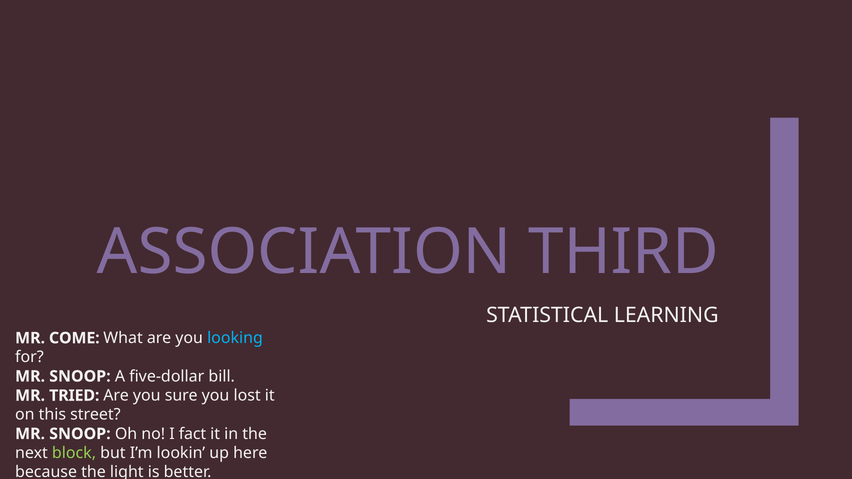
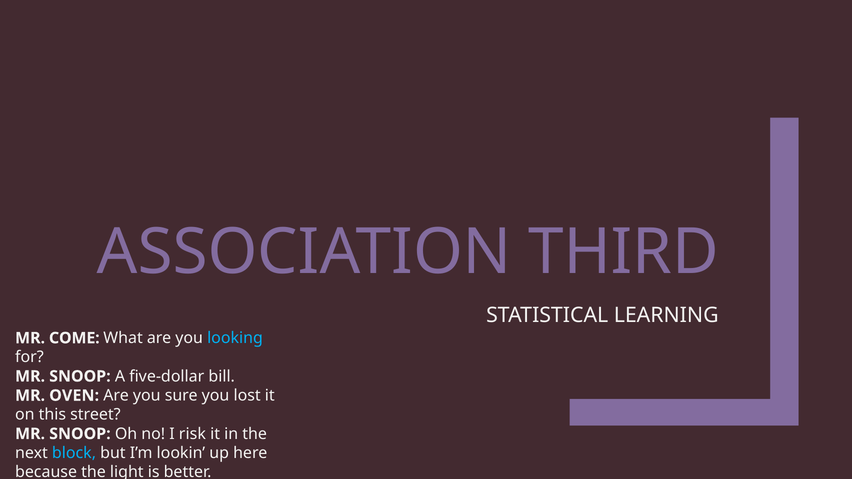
TRIED: TRIED -> OVEN (74, 396)
fact: fact -> risk (192, 434)
block colour: light green -> light blue (74, 453)
